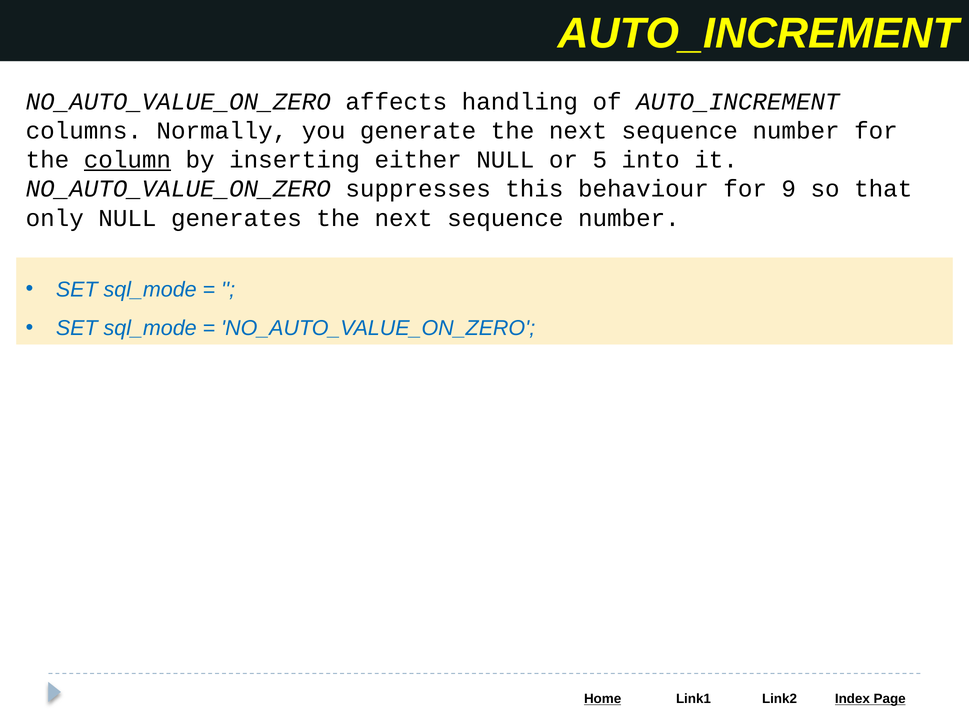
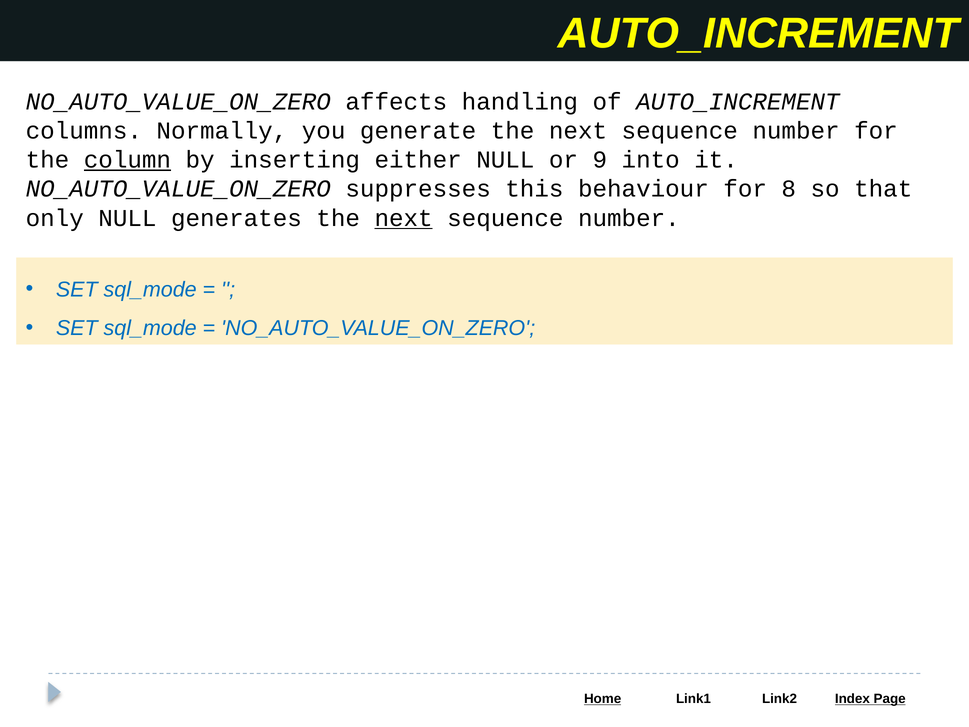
5: 5 -> 9 (600, 160)
9: 9 -> 8 (789, 189)
next underline: none -> present (404, 218)
